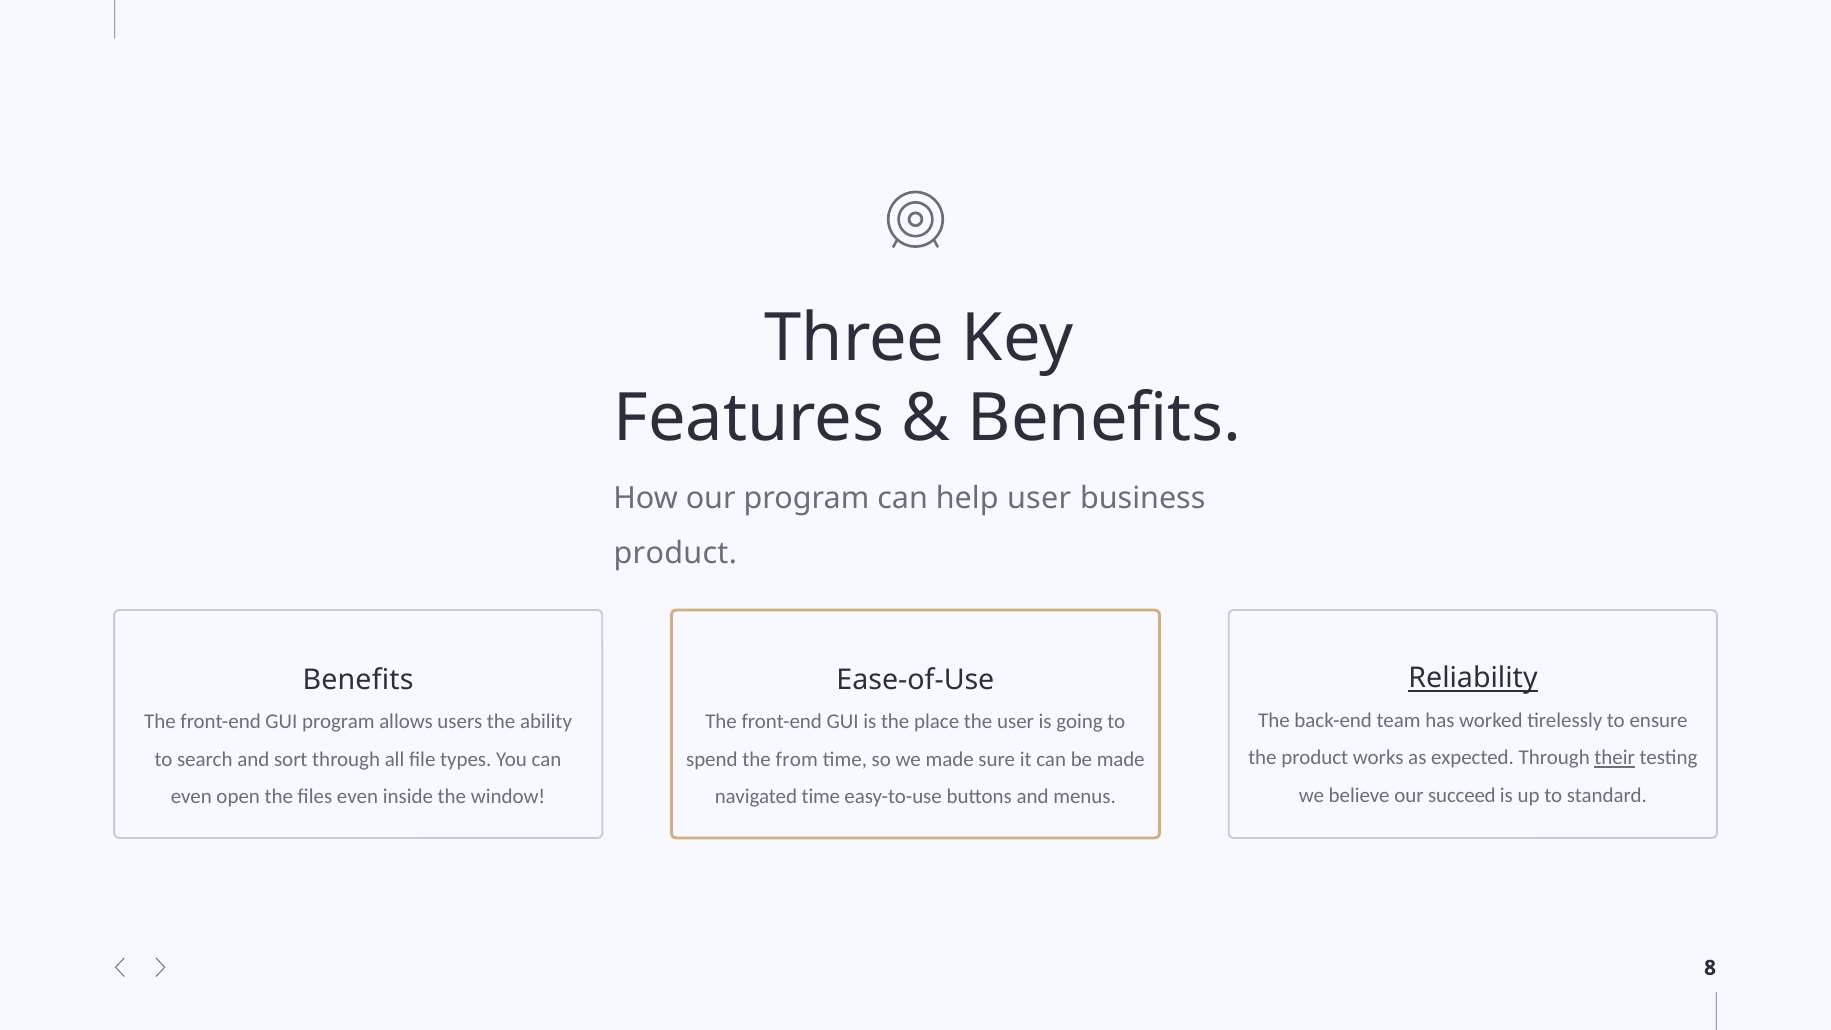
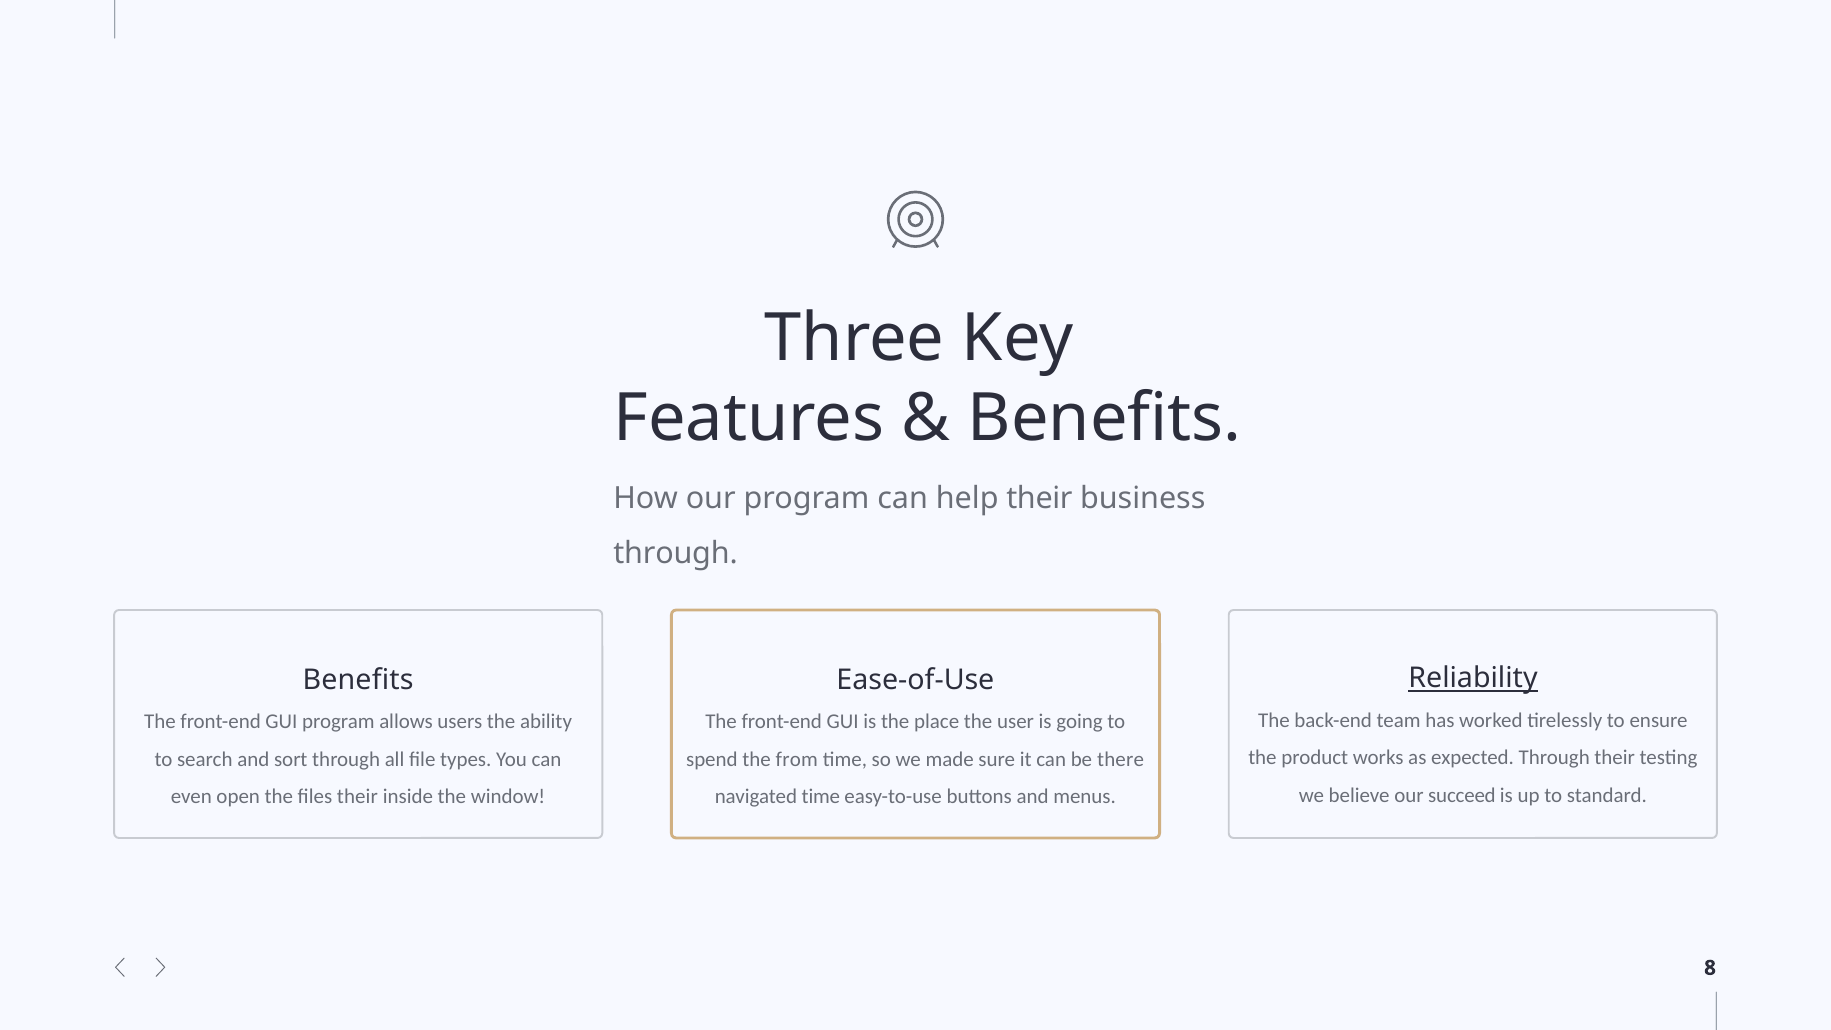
help user: user -> their (1039, 499)
product: product -> through (676, 553)
their underline: present -> none (1615, 758)
be made: made -> there (1121, 759)
files even: even -> their (357, 797)
